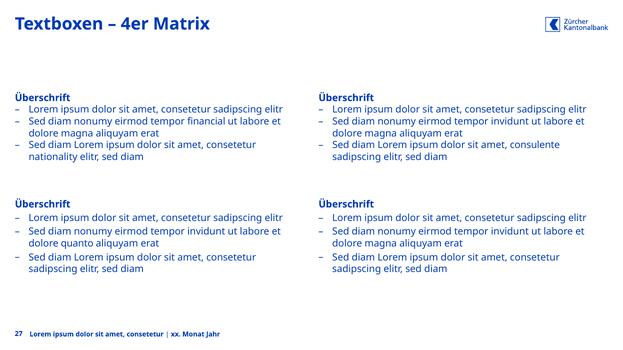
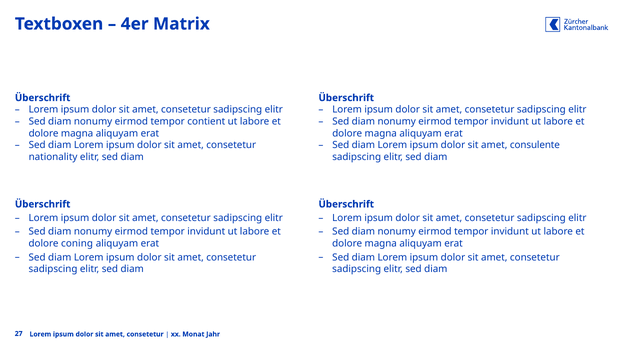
financial: financial -> contient (206, 122)
quanto: quanto -> coning (77, 244)
